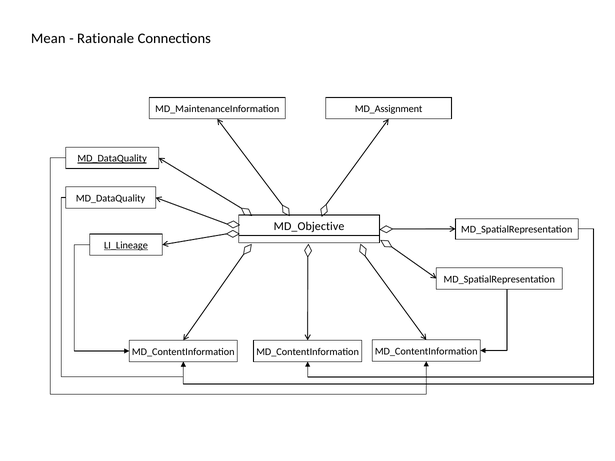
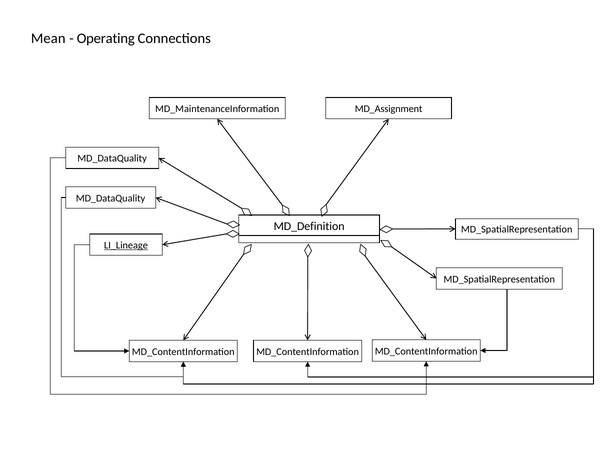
Rationale: Rationale -> Operating (106, 39)
MD_DataQuality underline: present -> none (112, 159)
MD_Objective: MD_Objective -> MD_Definition (309, 226)
